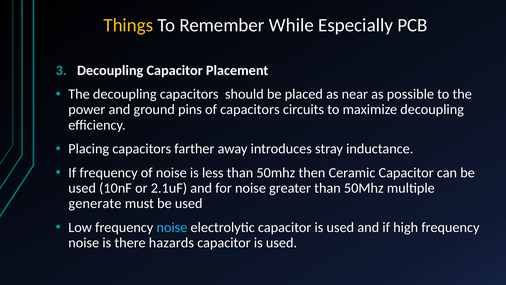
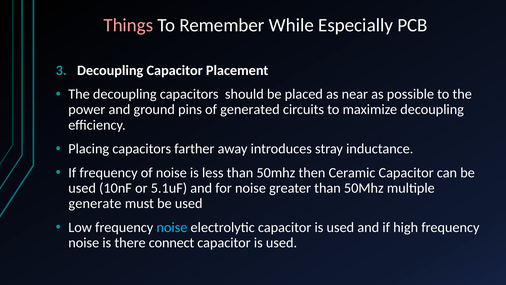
Things colour: yellow -> pink (128, 25)
of capacitors: capacitors -> generated (250, 109)
2.1uF: 2.1uF -> 5.1uF (169, 188)
hazards: hazards -> connect (172, 243)
